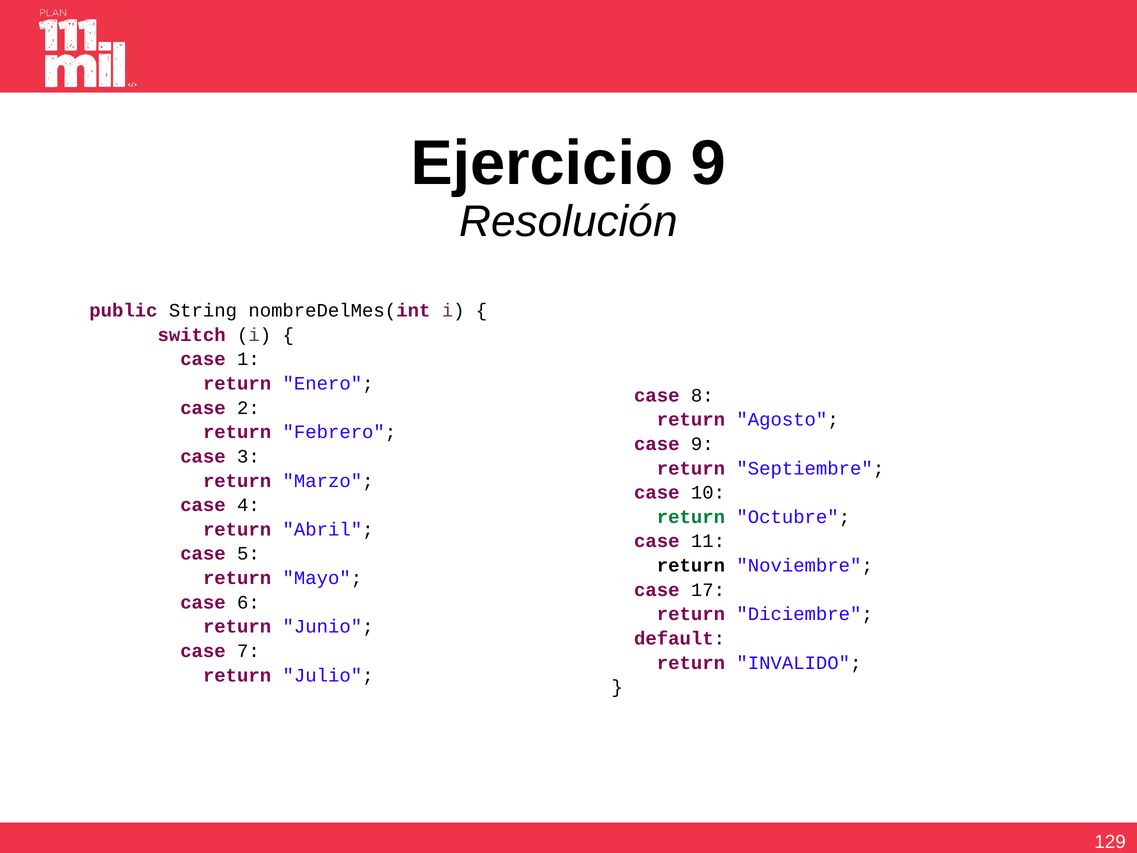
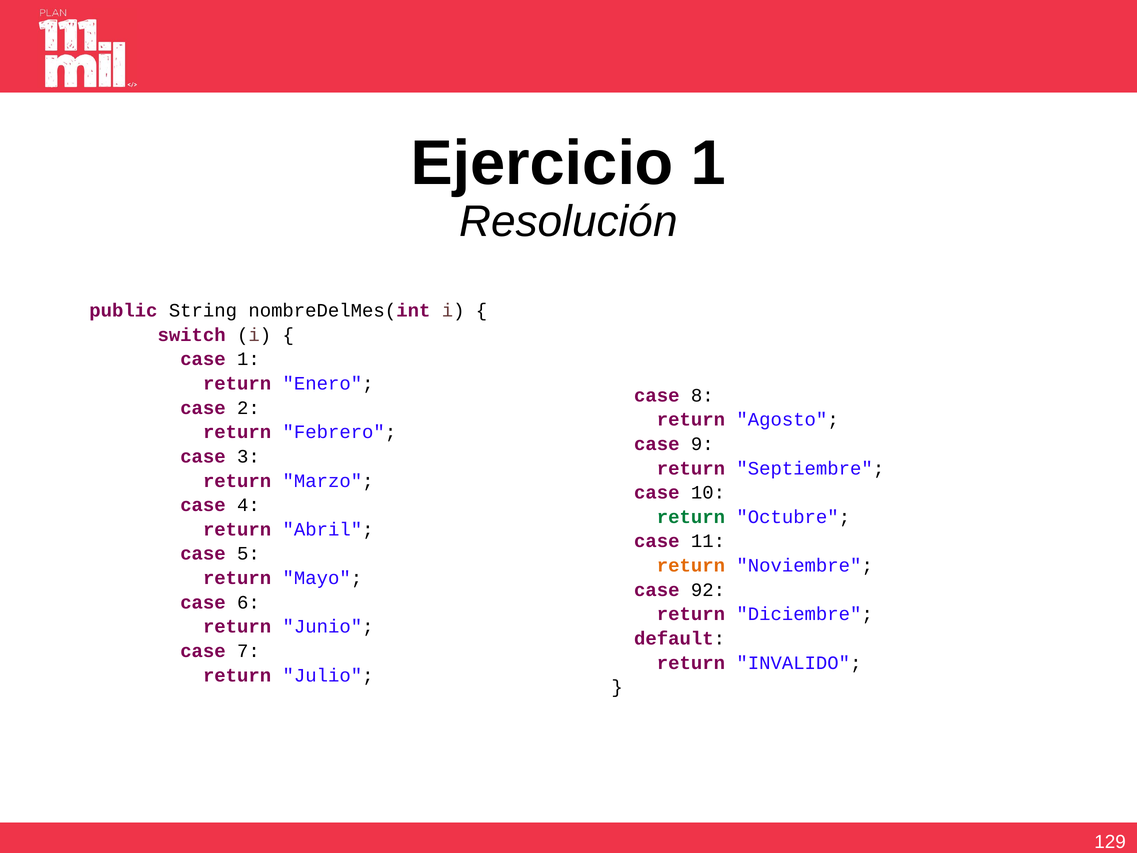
Ejercicio 9: 9 -> 1 (709, 163)
return colour: black -> orange (691, 565)
17: 17 -> 92 (708, 590)
